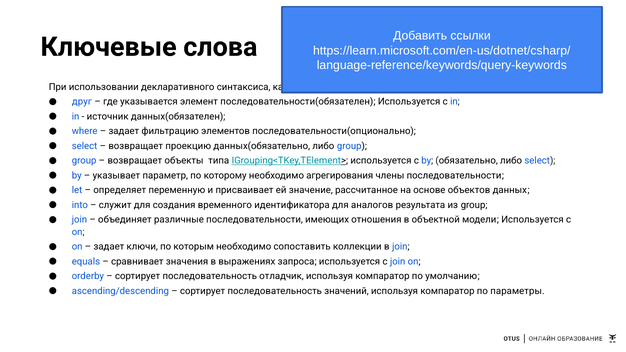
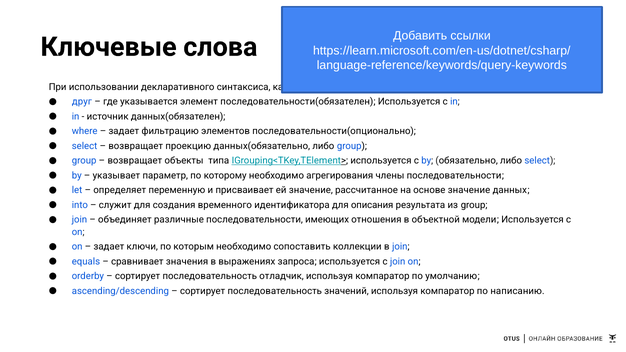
основе объектов: объектов -> значение (469, 190)
аналогов: аналогов -> описания (372, 205)
параметры: параметры -> написанию (517, 291)
